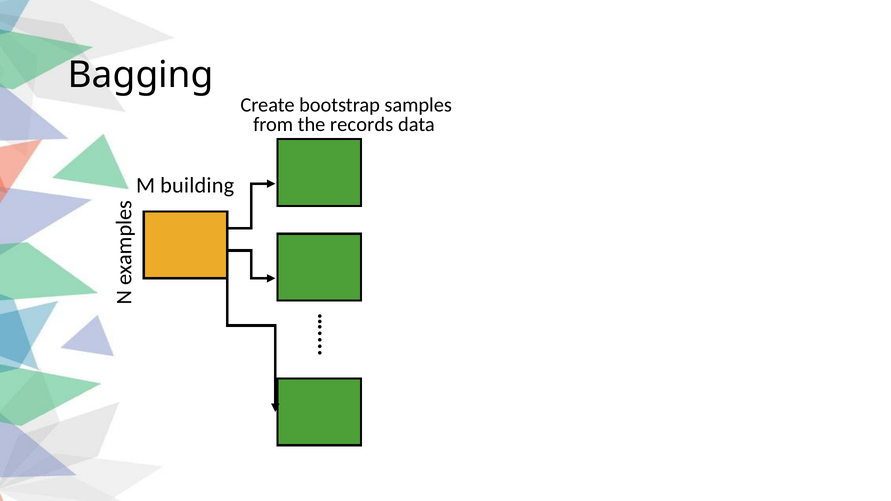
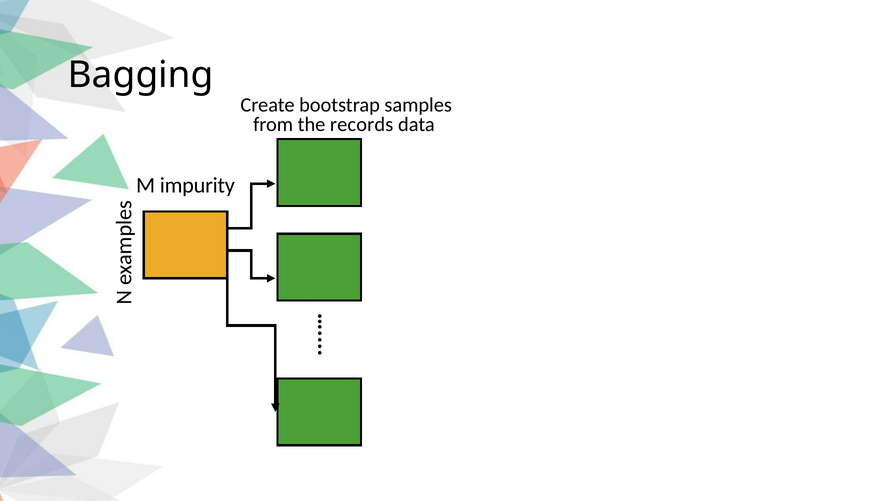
building: building -> impurity (197, 185)
